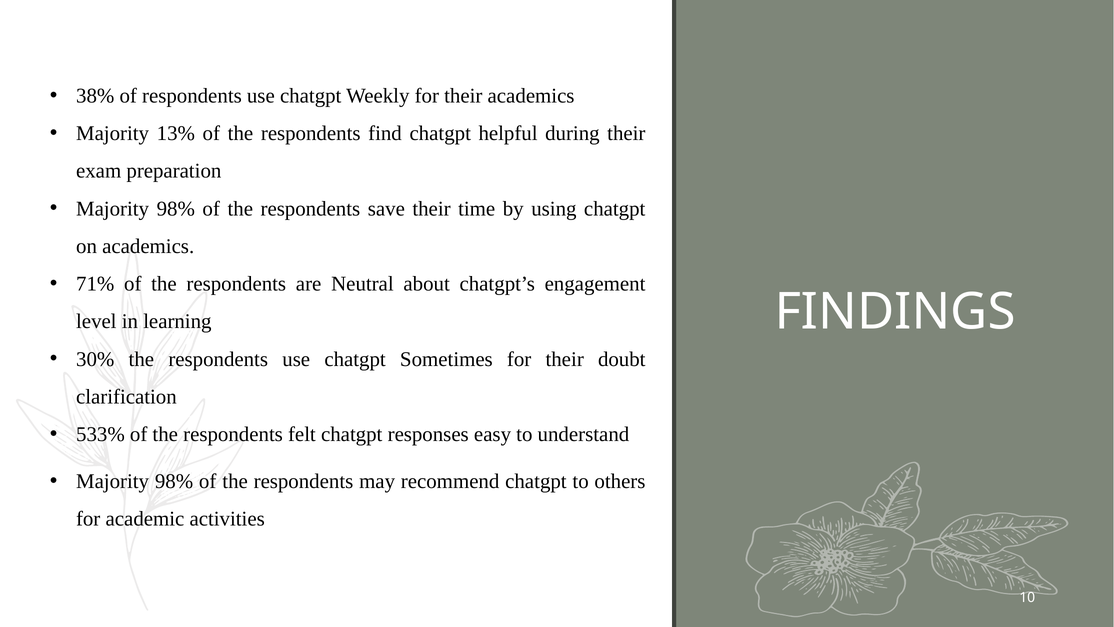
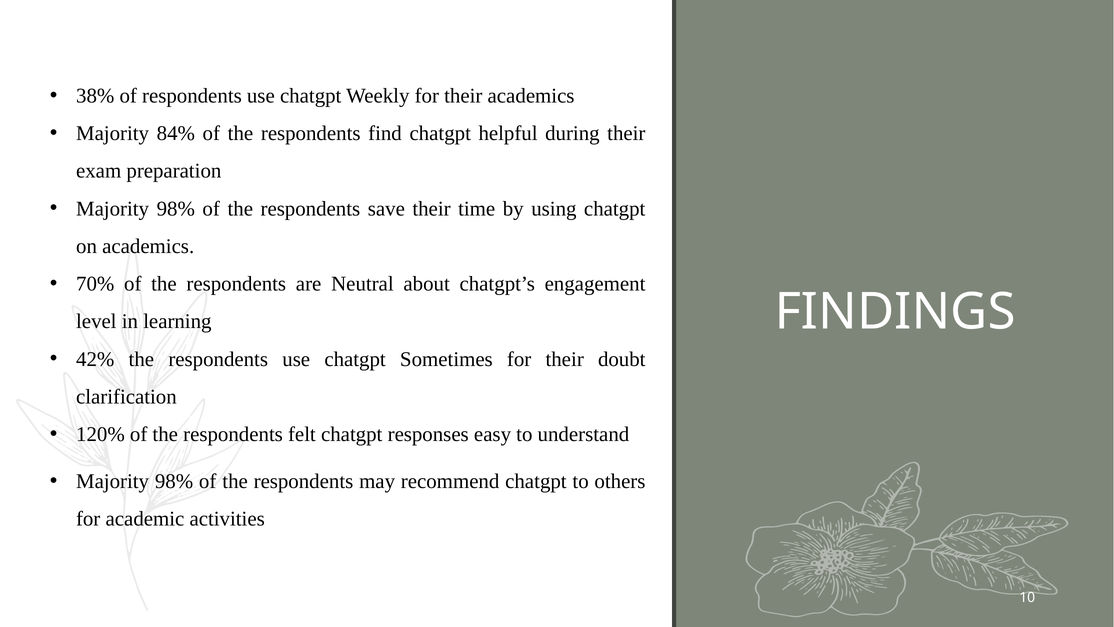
13%: 13% -> 84% (176, 133)
71%: 71% -> 70% (95, 284)
30%: 30% -> 42% (95, 359)
533%: 533% -> 120% (100, 434)
